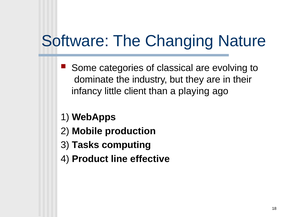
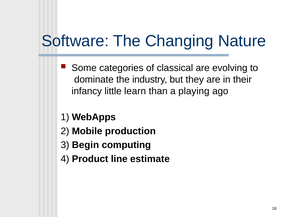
client: client -> learn (135, 91)
Tasks: Tasks -> Begin (85, 145)
effective: effective -> estimate (150, 159)
